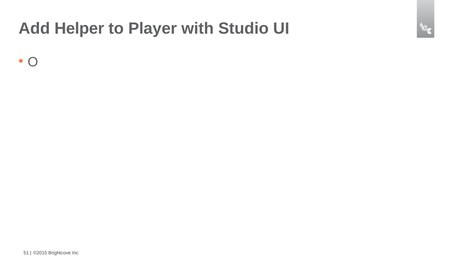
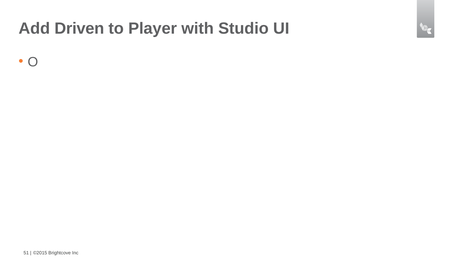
Helper: Helper -> Driven (79, 28)
